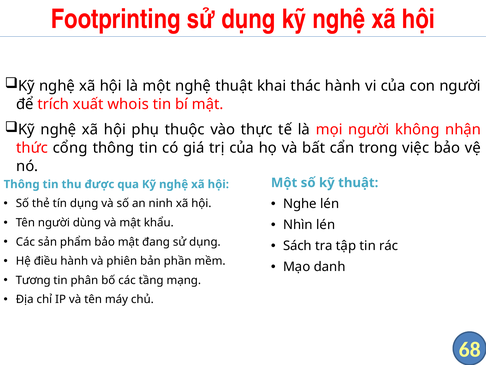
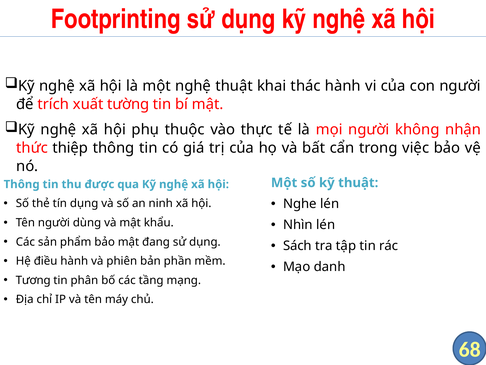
whois: whois -> tường (128, 104)
cổng: cổng -> thiệp (70, 148)
